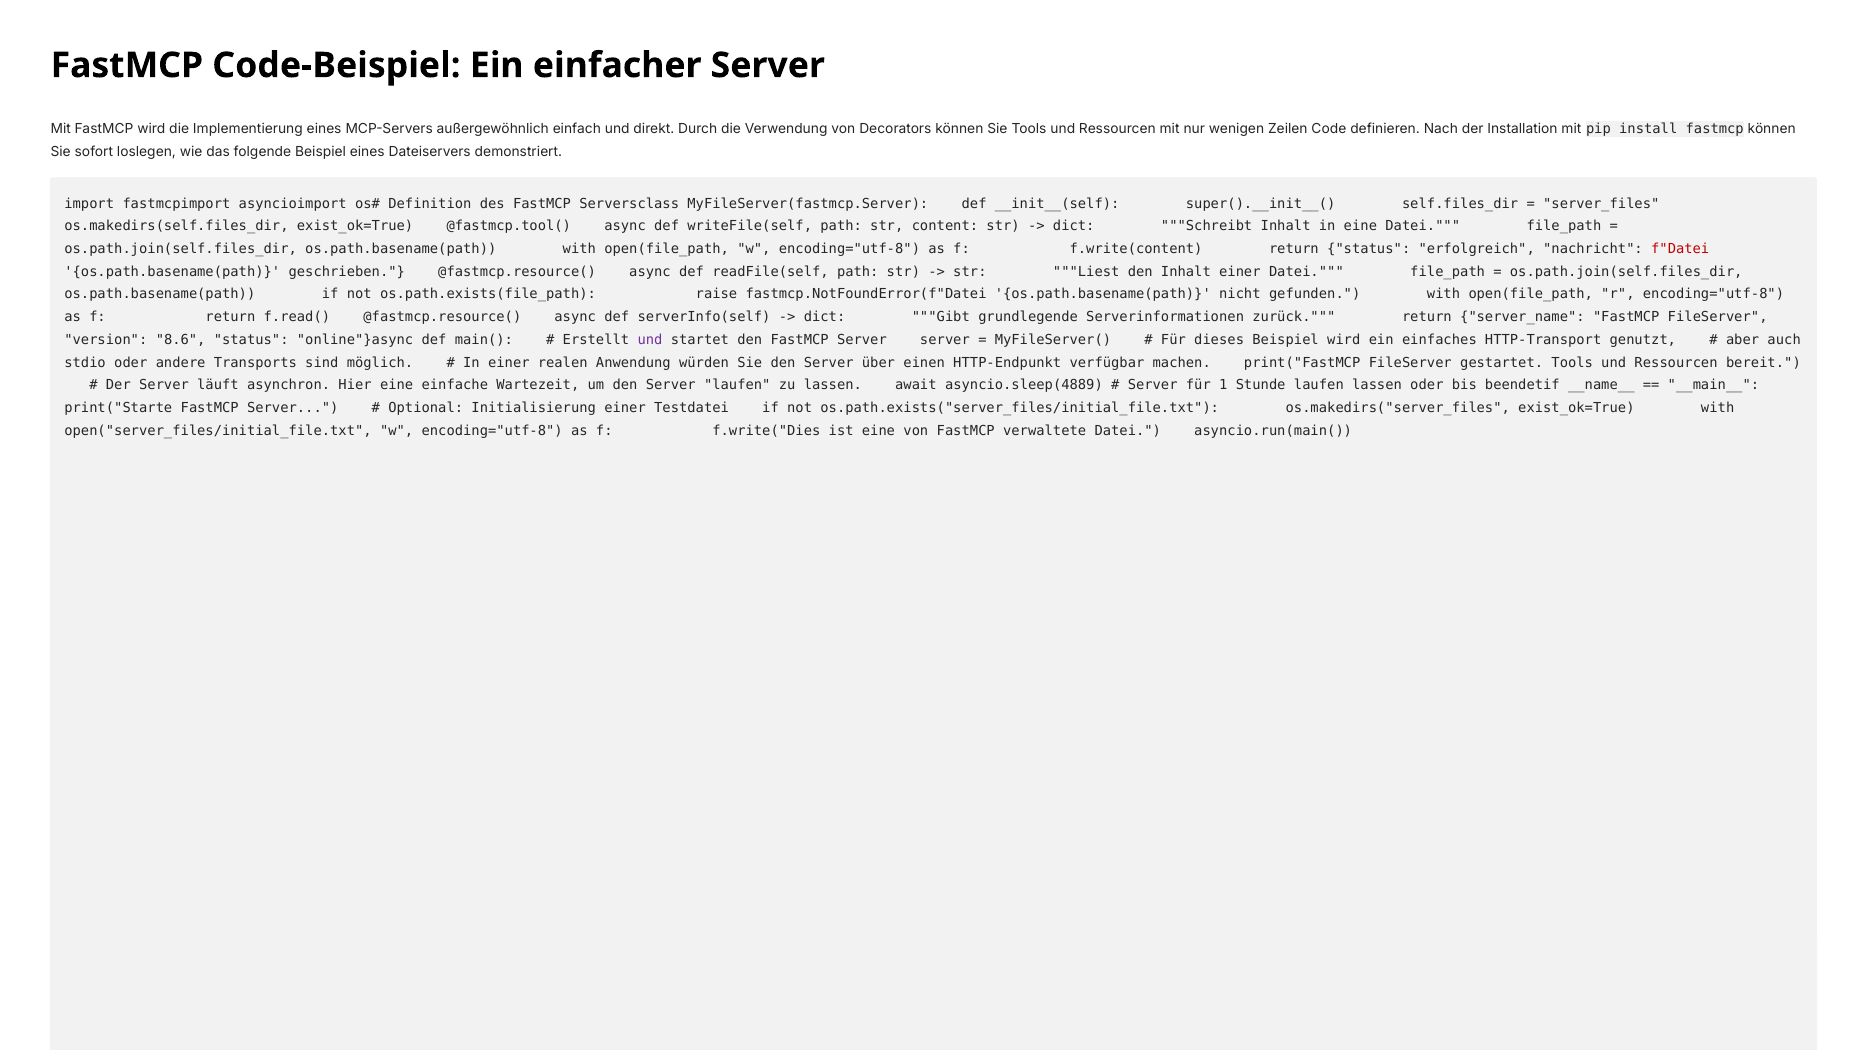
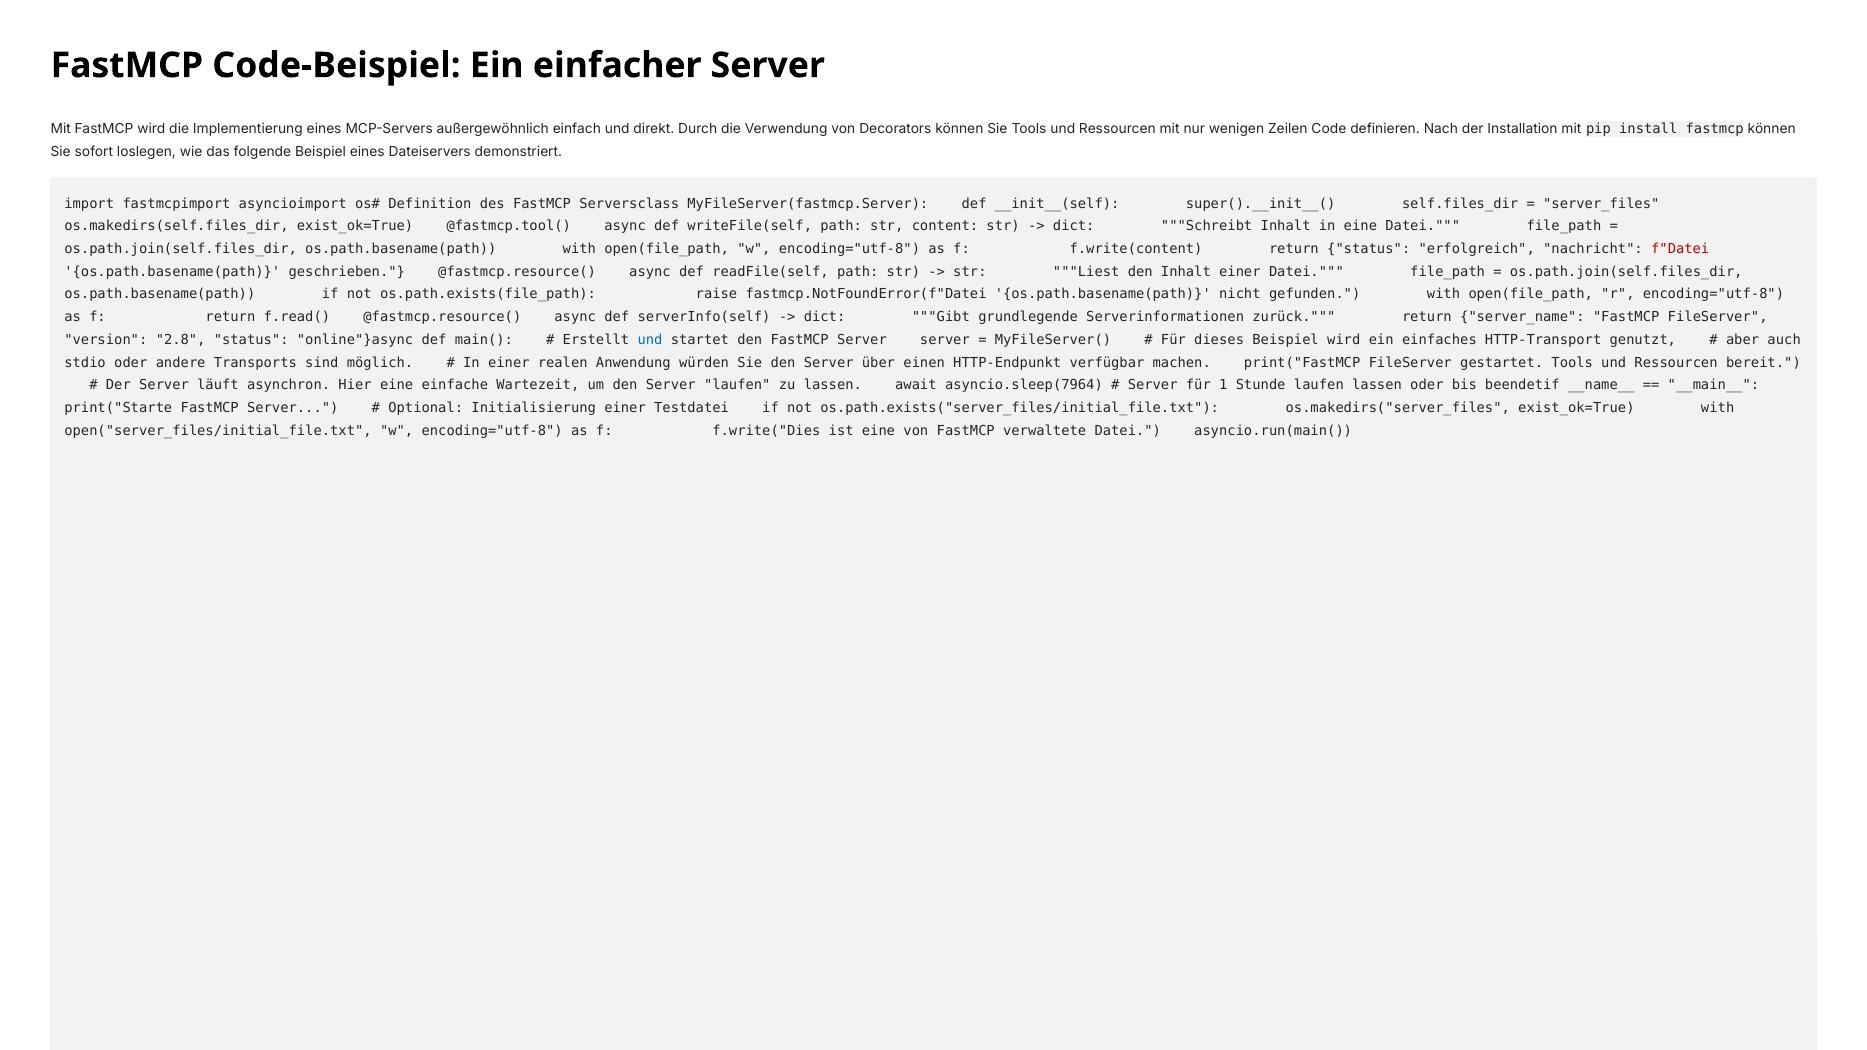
8.6: 8.6 -> 2.8 (181, 340)
und colour: purple -> blue (650, 340)
asyncio.sleep(4889: asyncio.sleep(4889 -> asyncio.sleep(7964 (1024, 385)
